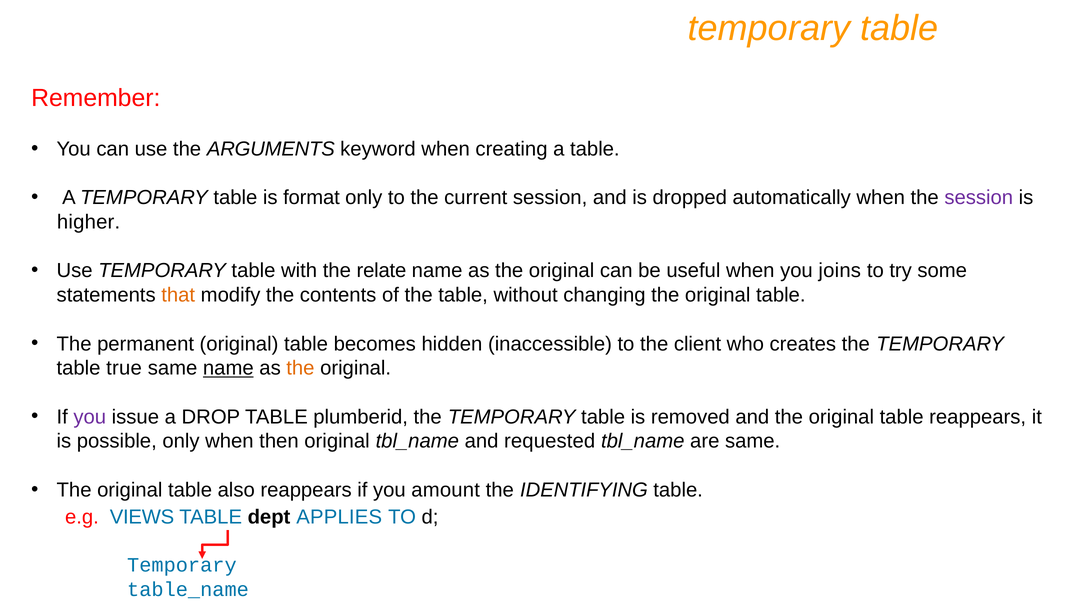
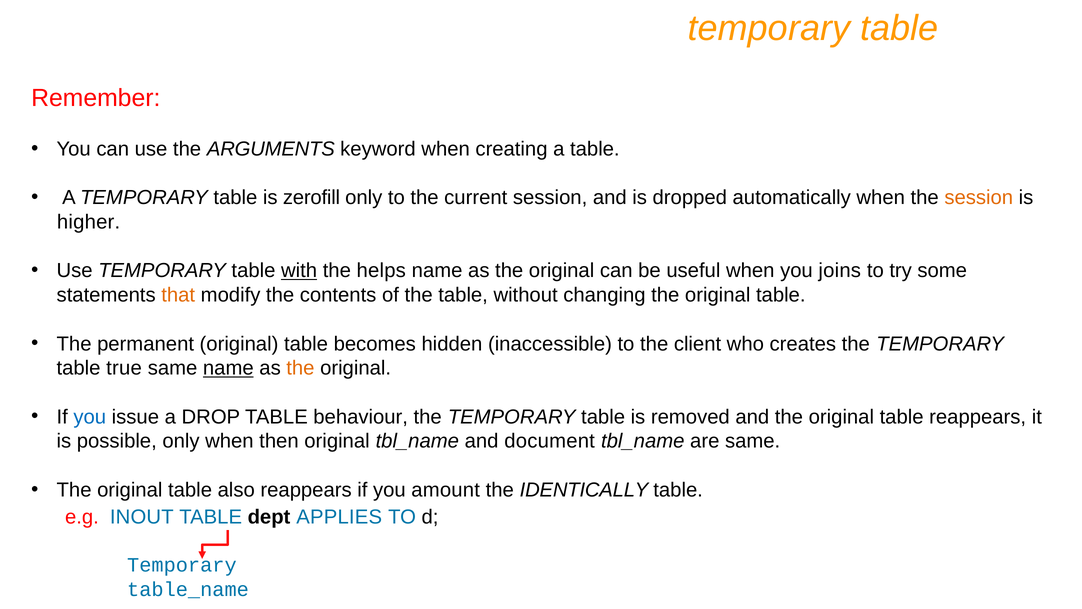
format: format -> zerofill (311, 198)
session colour: purple -> orange (979, 198)
with underline: none -> present (299, 271)
relate: relate -> helps (381, 271)
you colour: purple -> blue (90, 417)
plumberid: plumberid -> behaviour (361, 417)
requested: requested -> document (550, 441)
IDENTIFYING: IDENTIFYING -> IDENTICALLY (584, 490)
VIEWS: VIEWS -> INOUT (142, 517)
